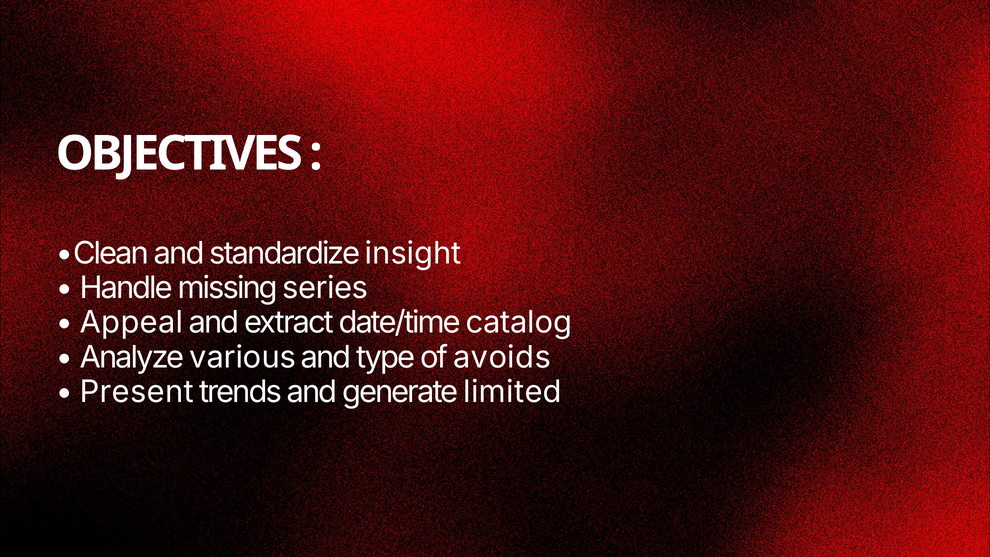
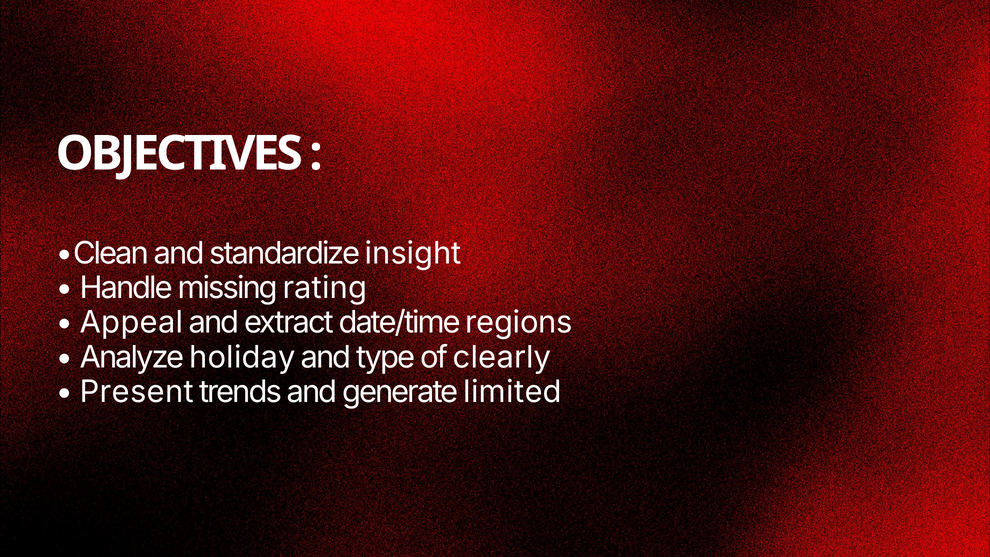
series: series -> rating (325, 288)
catalog: catalog -> regions (519, 323)
various: various -> holiday (243, 357)
avoids: avoids -> clearly (502, 357)
